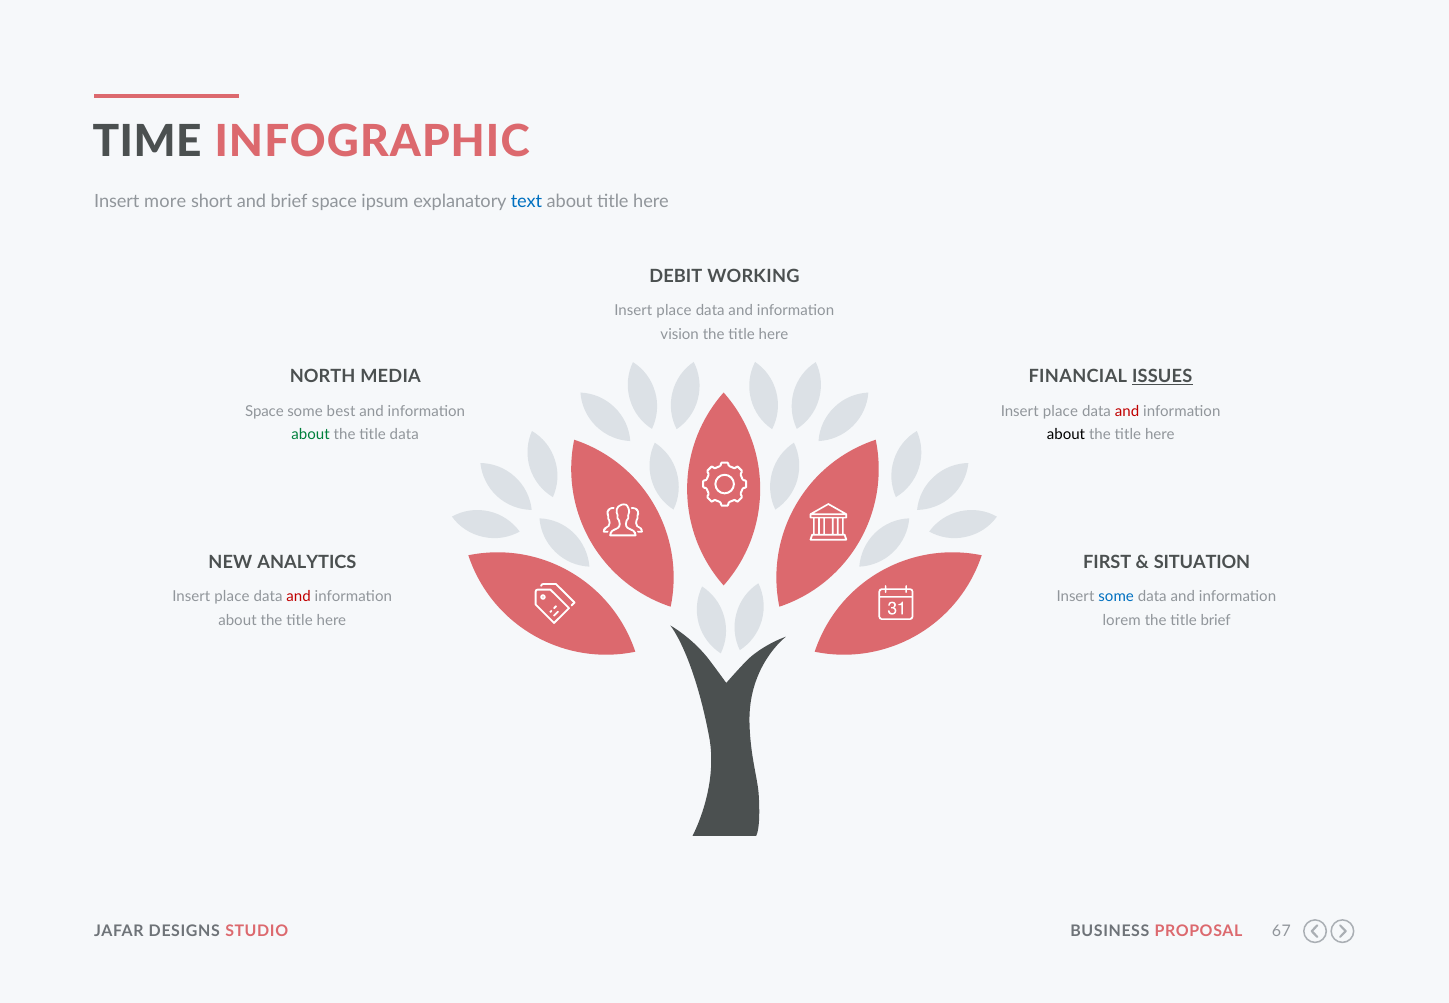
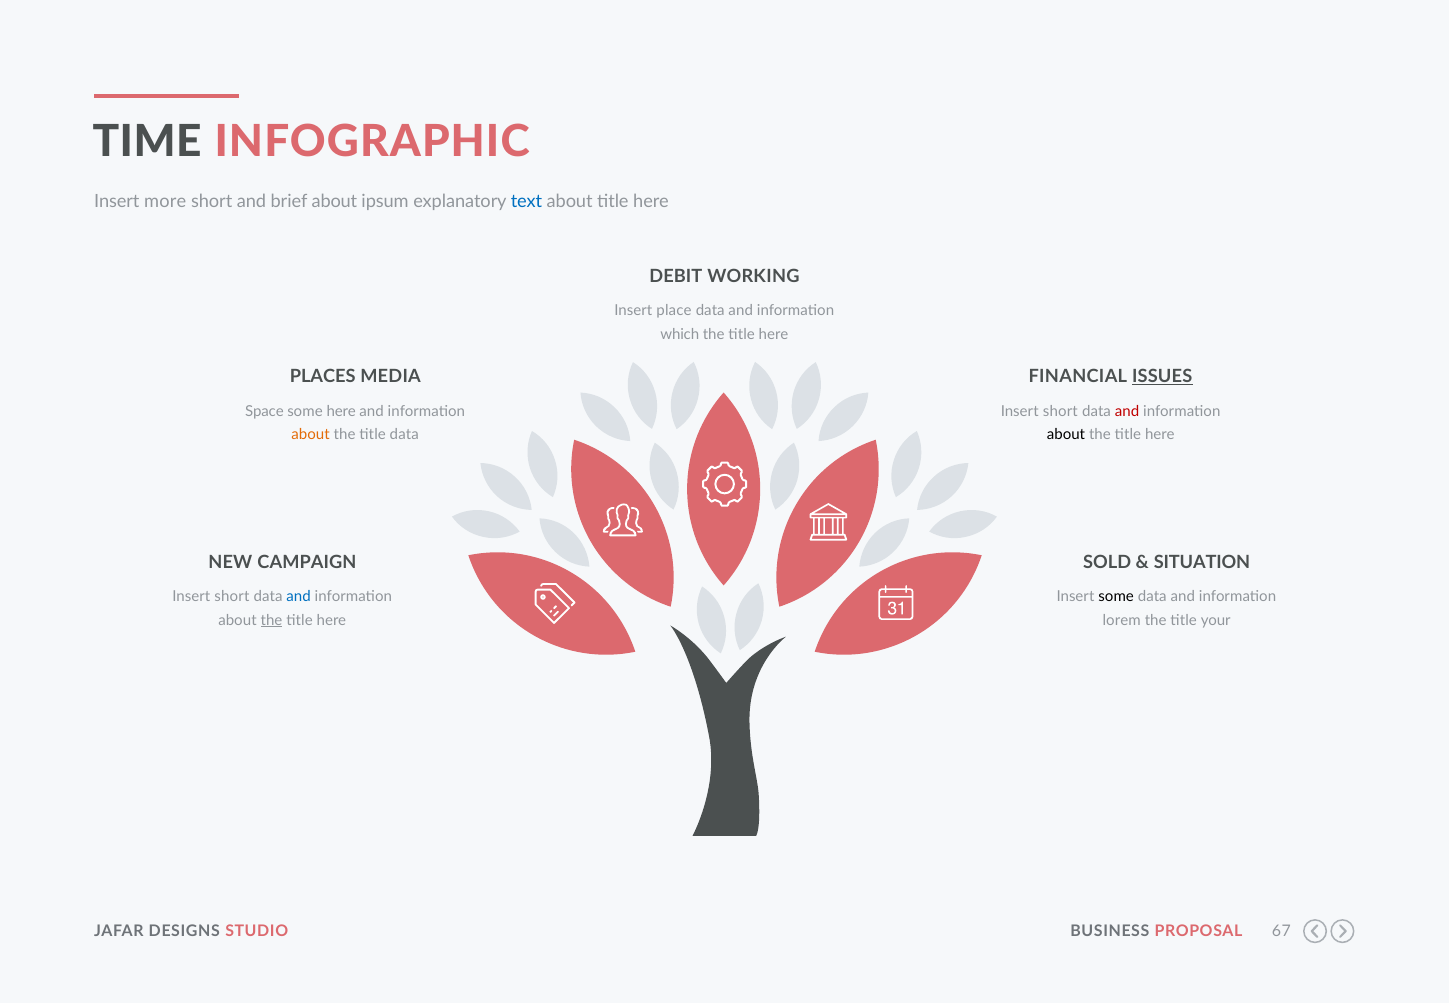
brief space: space -> about (334, 202)
vision: vision -> which (680, 334)
NORTH: NORTH -> PLACES (323, 377)
some best: best -> here (341, 411)
place: place -> short (1060, 411)
about colour: green -> orange (311, 435)
ANALYTICS: ANALYTICS -> CAMPAIGN (307, 563)
FIRST: FIRST -> SOLD (1107, 563)
place: place -> short (232, 597)
and colour: red -> blue (299, 597)
some colour: blue -> black (1116, 597)
the underline: none -> present (272, 620)
title brief: brief -> your (1216, 620)
